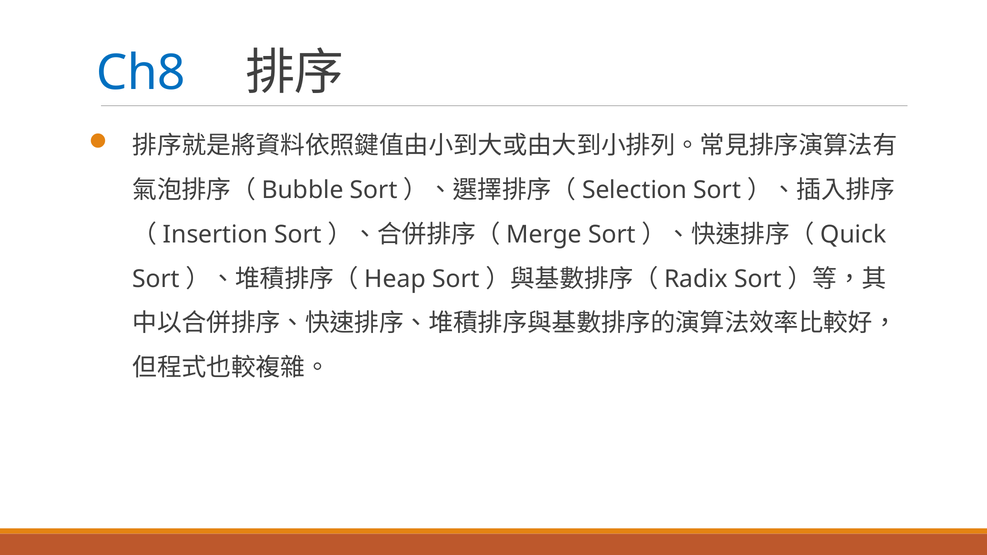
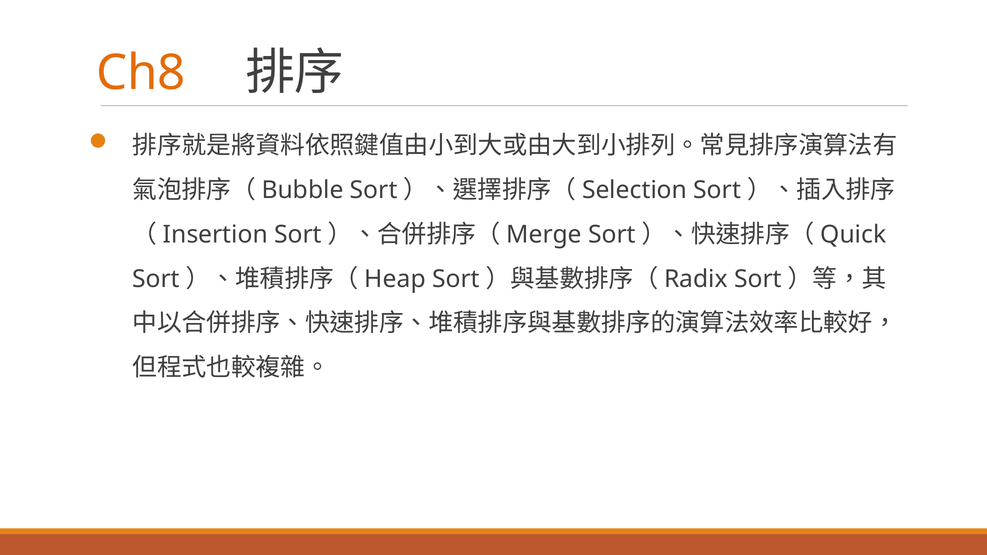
Ch8 colour: blue -> orange (141, 73)
